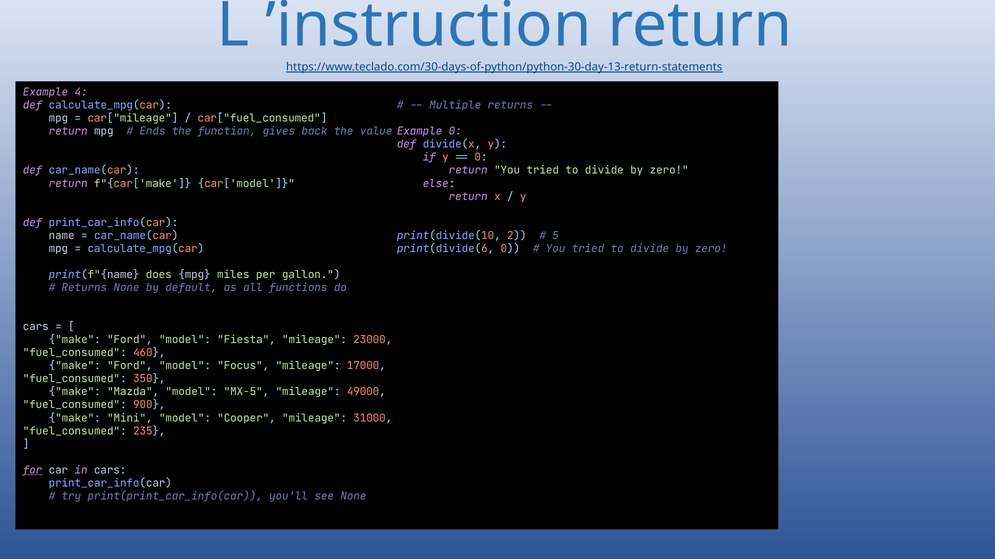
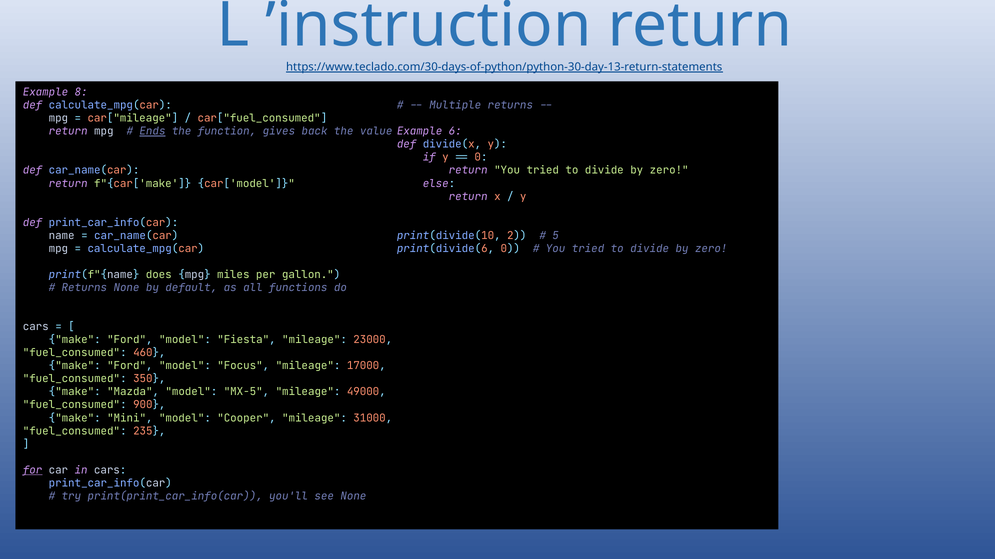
4: 4 -> 8 (81, 92)
Ends underline: none -> present (153, 131)
Example 0: 0 -> 6 (455, 131)
